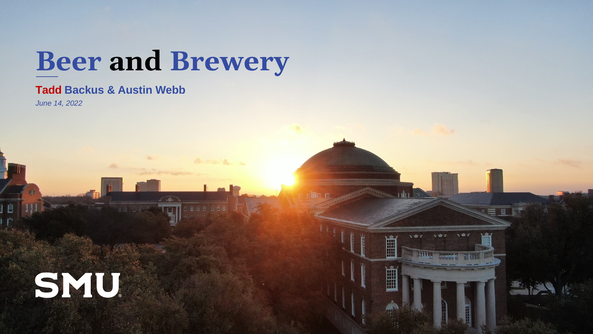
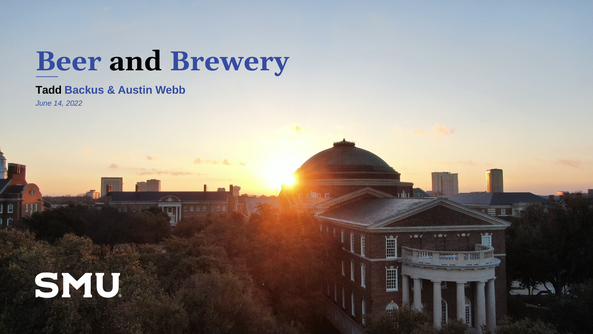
Tadd colour: red -> black (49, 90)
